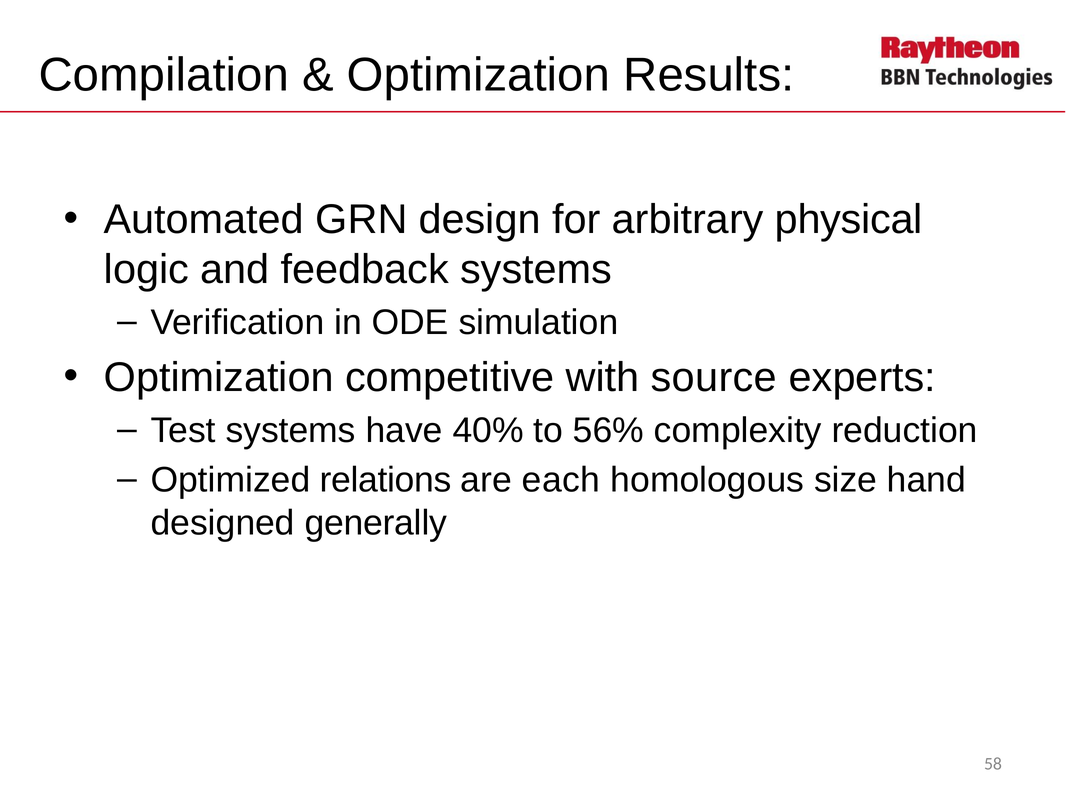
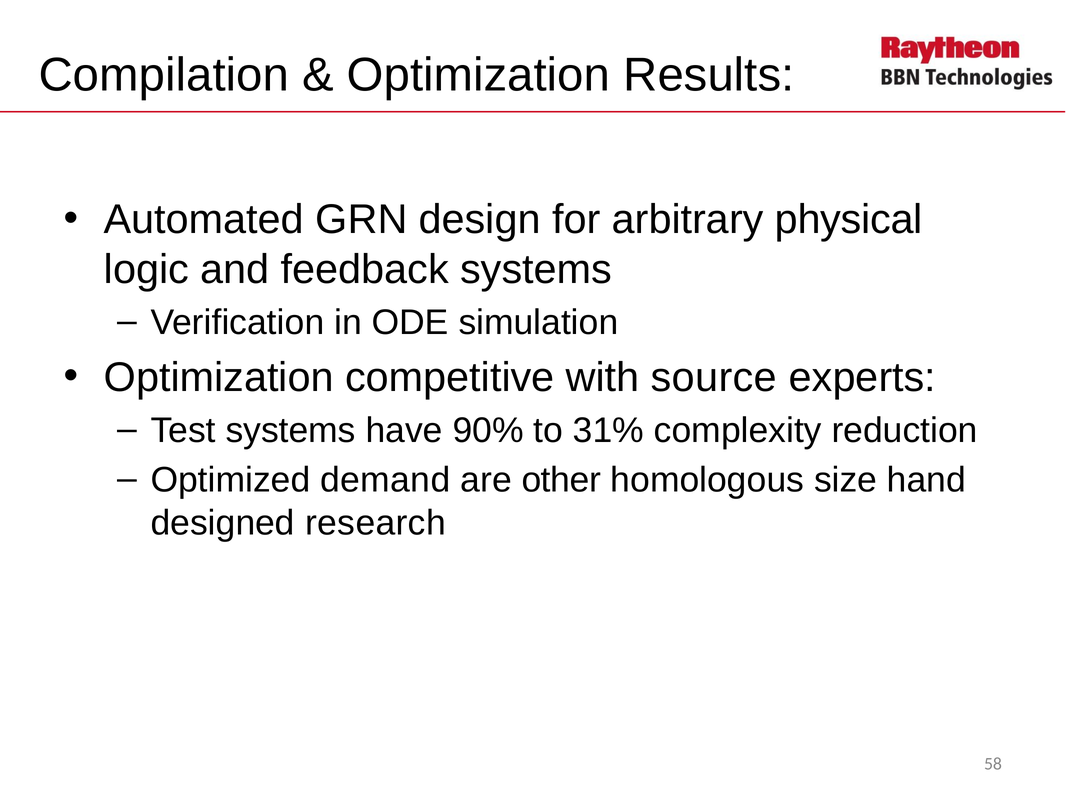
40%: 40% -> 90% (488, 430)
56%: 56% -> 31% (609, 430)
relations: relations -> demand (385, 480)
each: each -> other (561, 480)
generally: generally -> research (375, 523)
